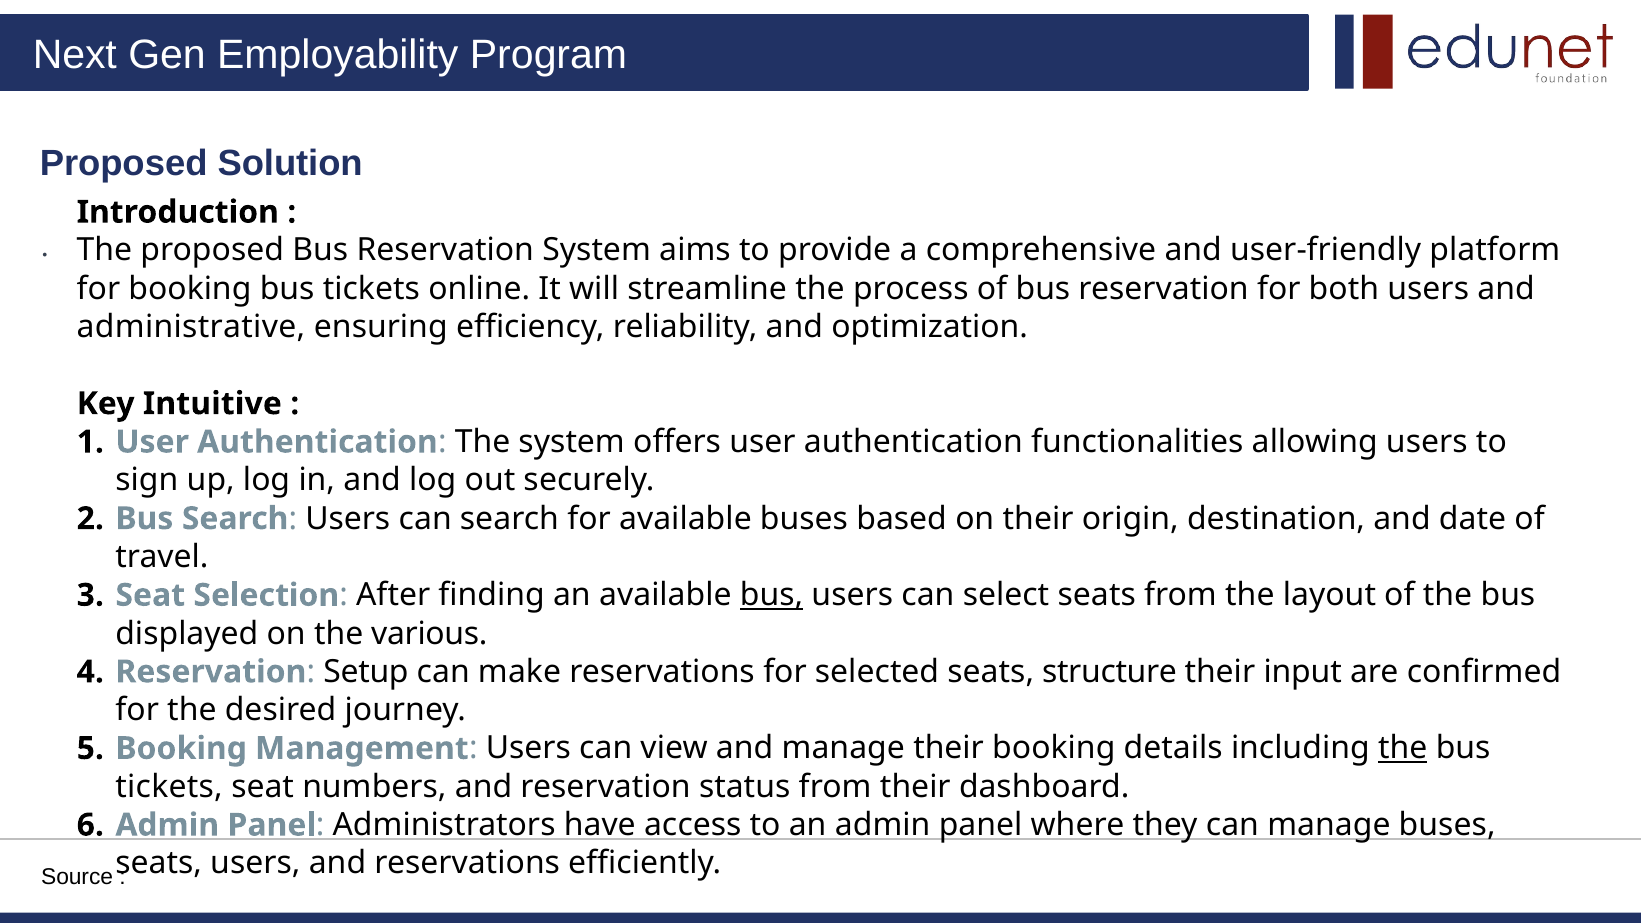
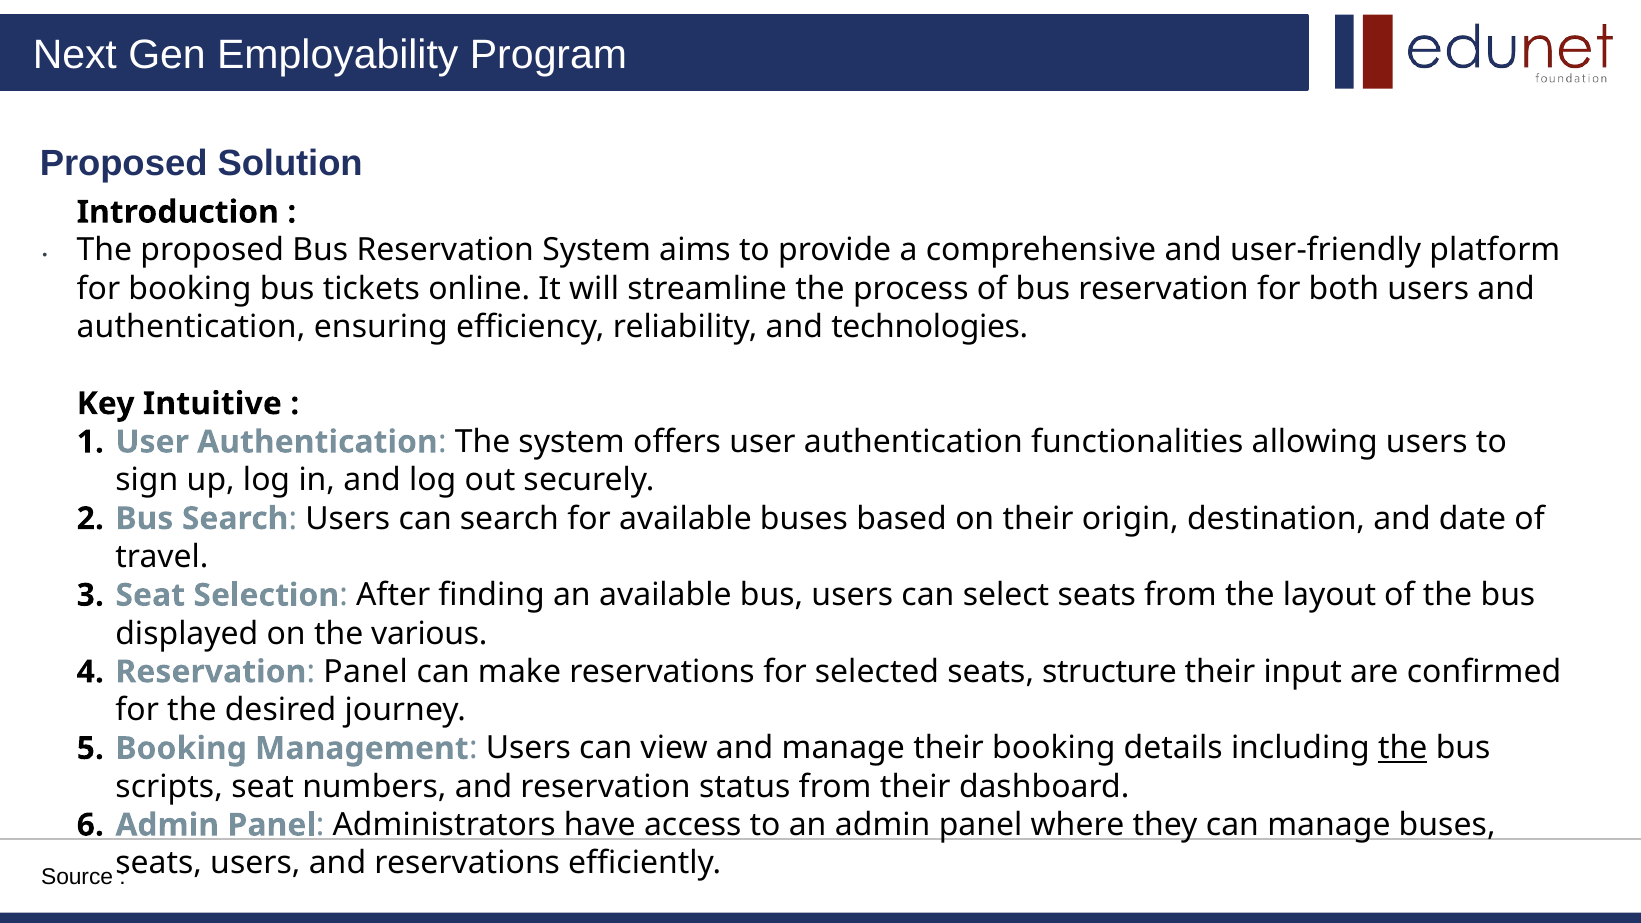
administrative: administrative -> authentication (191, 327)
optimization: optimization -> technologies (930, 327)
bus underline: present -> none (772, 595)
Reservation Setup: Setup -> Panel (366, 672)
tickets: tickets -> scripts (169, 787)
